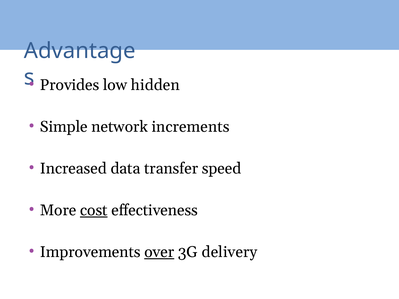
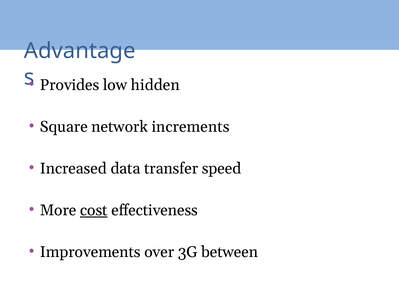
Simple: Simple -> Square (64, 127)
over underline: present -> none (159, 252)
delivery: delivery -> between (230, 252)
